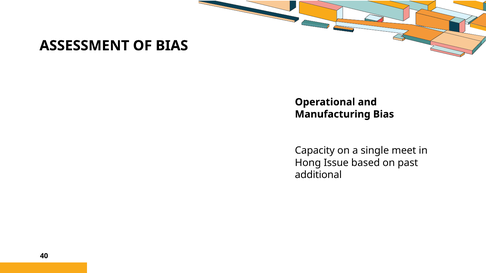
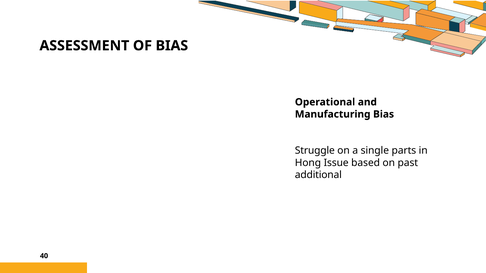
Capacity: Capacity -> Struggle (315, 151)
meet: meet -> parts (404, 151)
